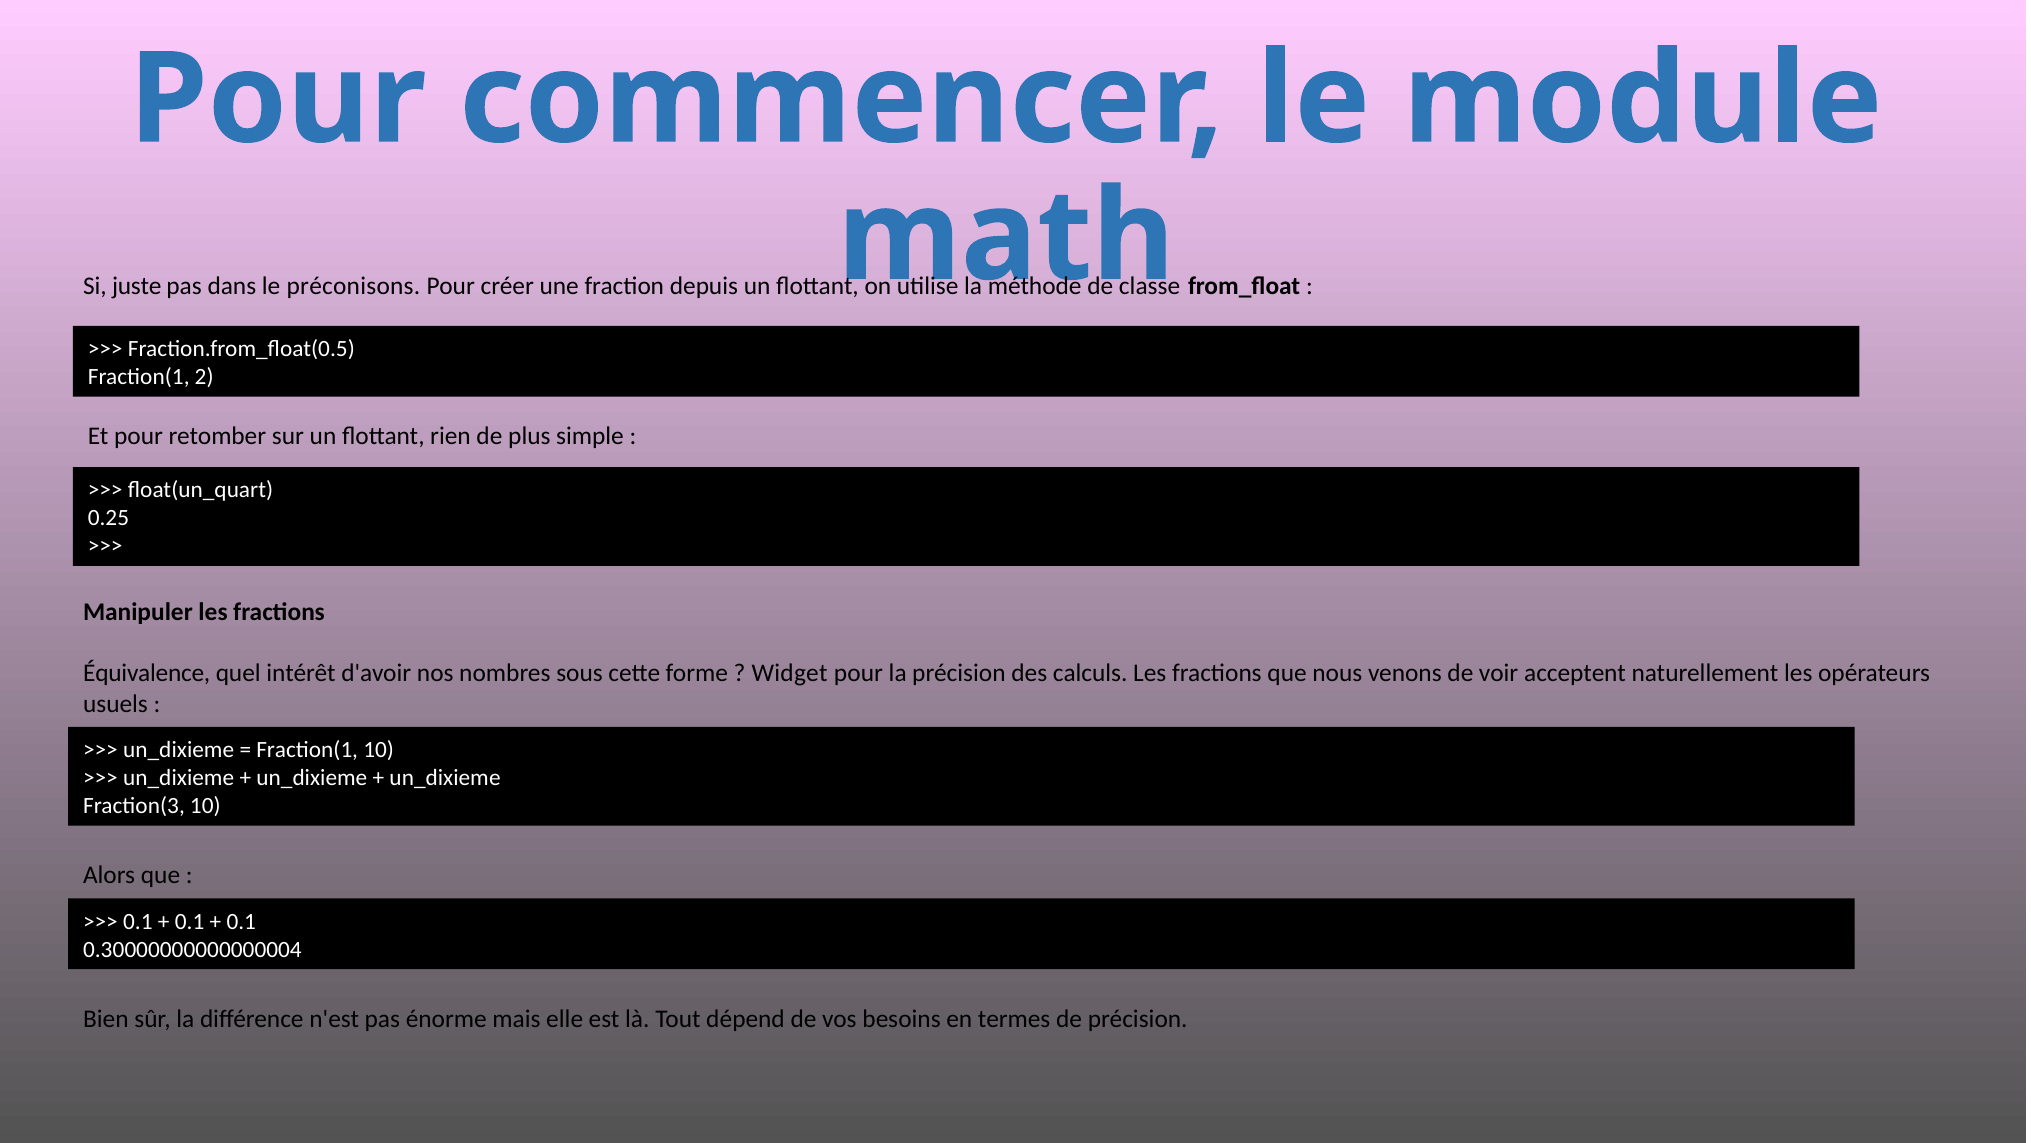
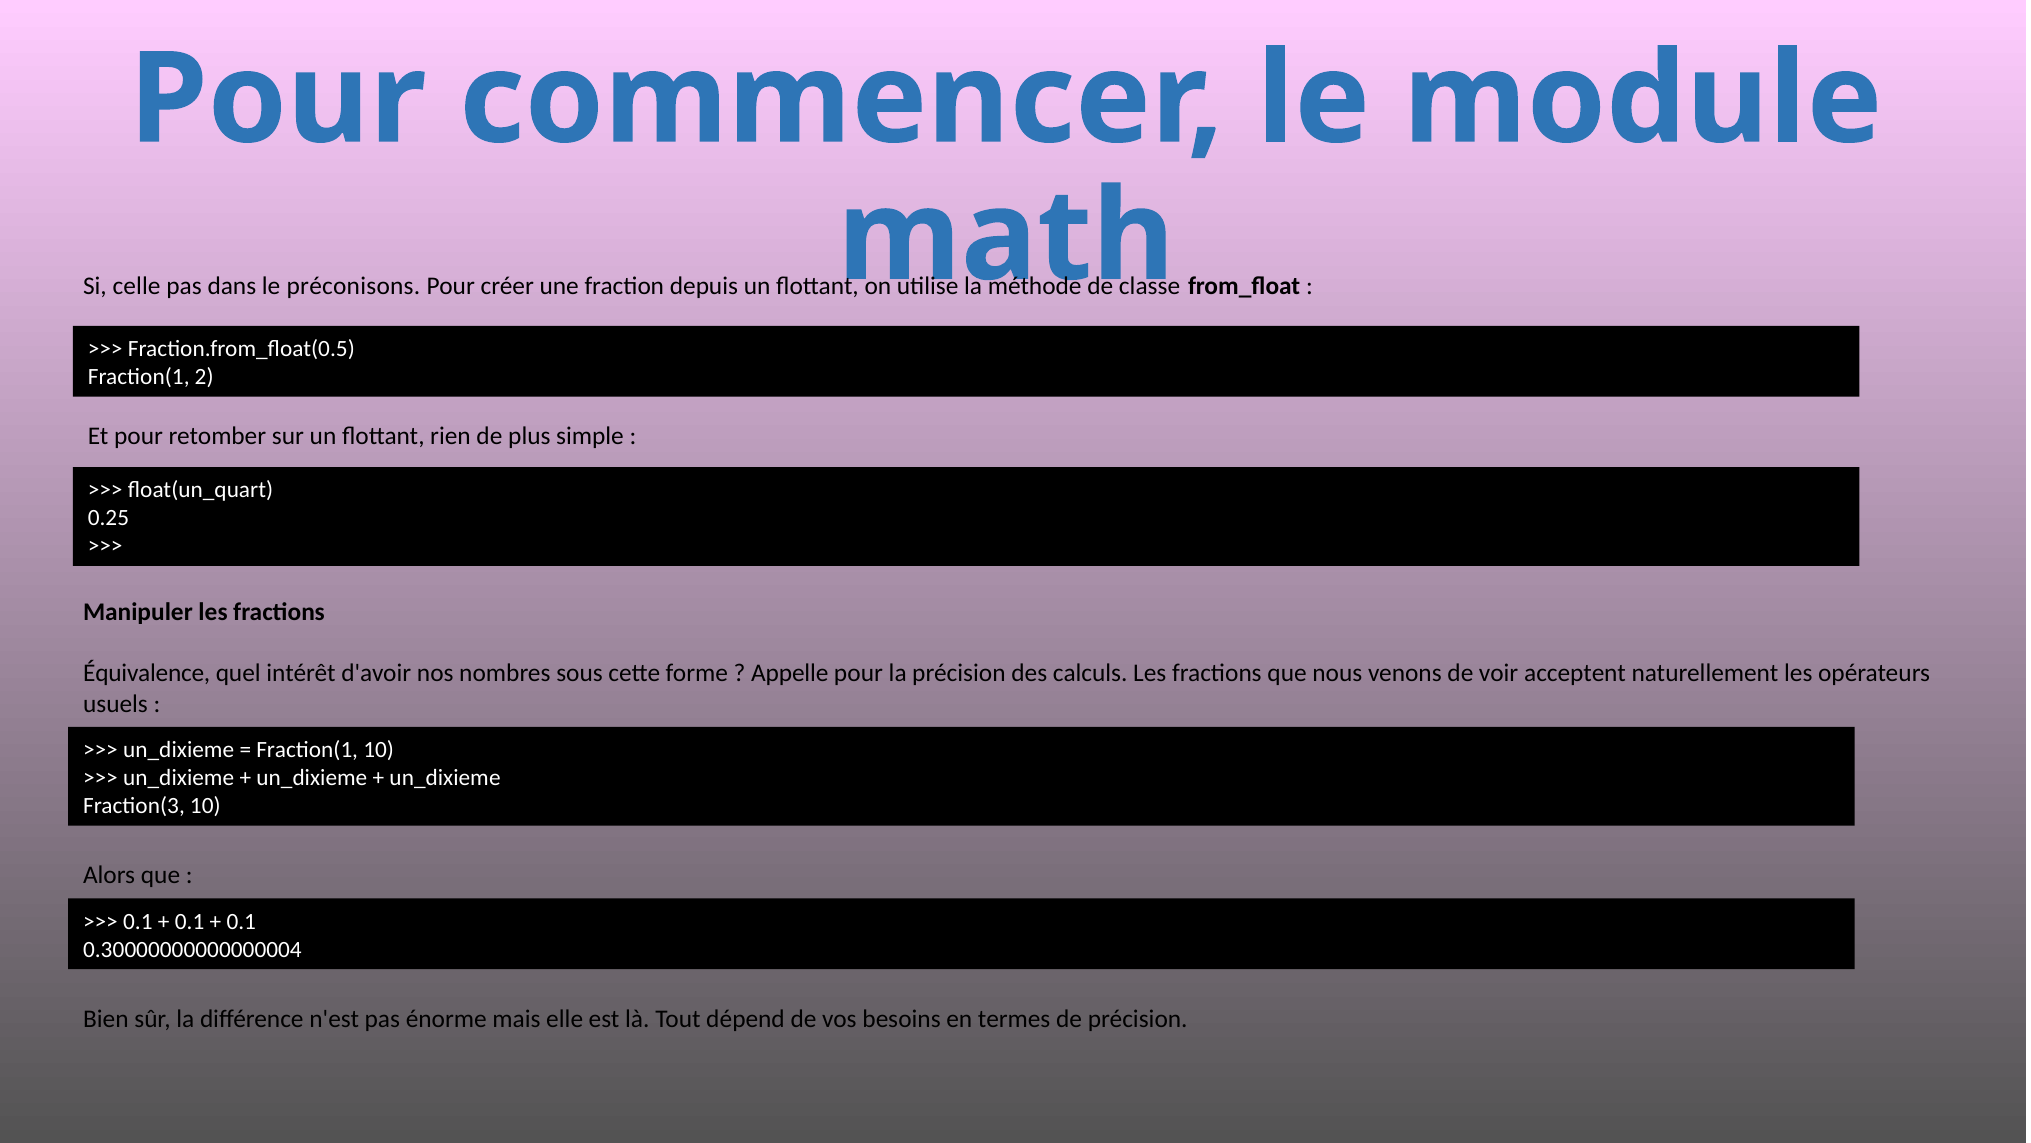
juste: juste -> celle (137, 286)
Widget: Widget -> Appelle (790, 673)
